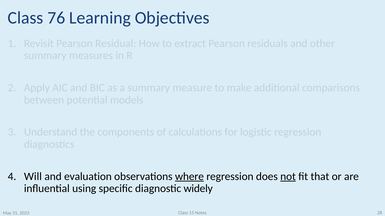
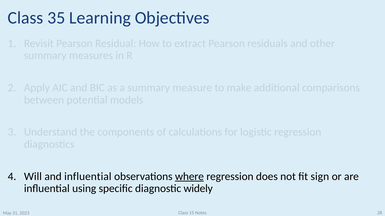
76: 76 -> 35 (56, 18)
and evaluation: evaluation -> influential (88, 177)
not underline: present -> none (288, 177)
that: that -> sign (320, 177)
